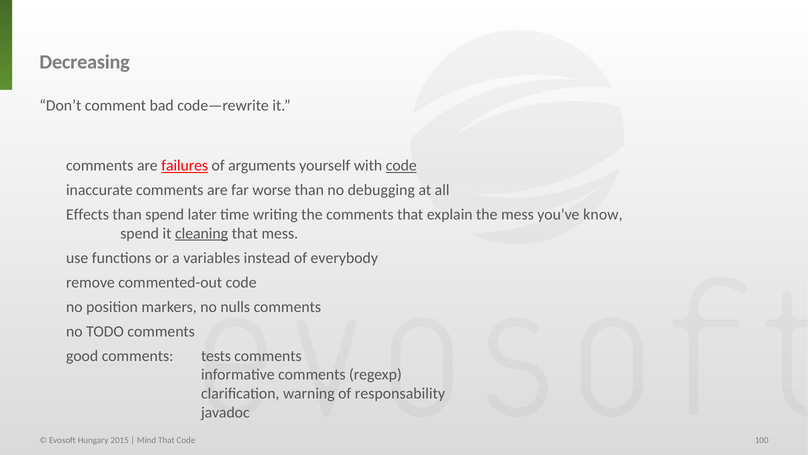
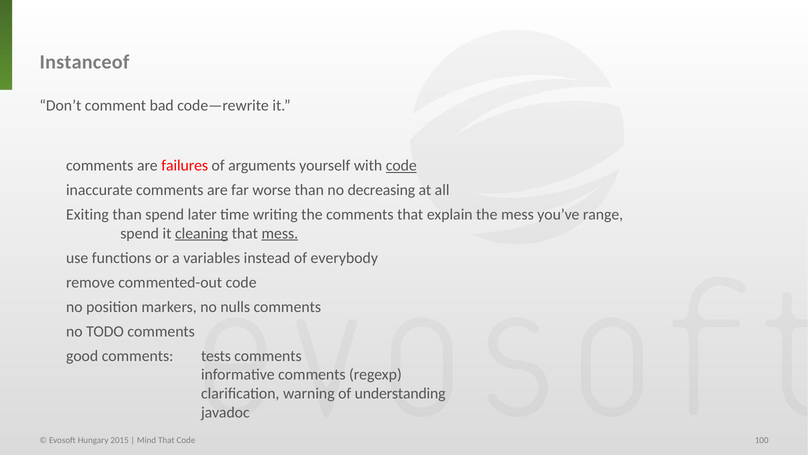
Decreasing: Decreasing -> Instanceof (84, 62)
failures underline: present -> none (185, 165)
debugging: debugging -> decreasing (381, 190)
Effects: Effects -> Exiting (87, 214)
know: know -> range (603, 214)
mess underline: none -> present (280, 233)
responsability: responsability -> understanding (400, 393)
